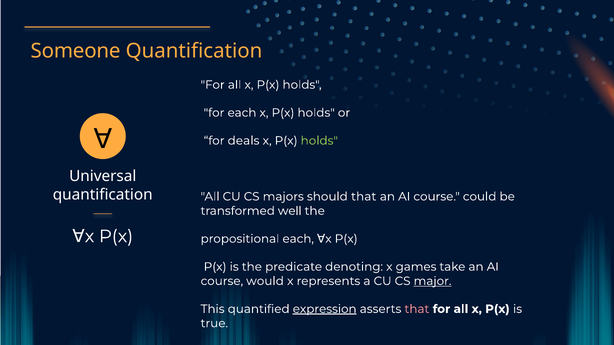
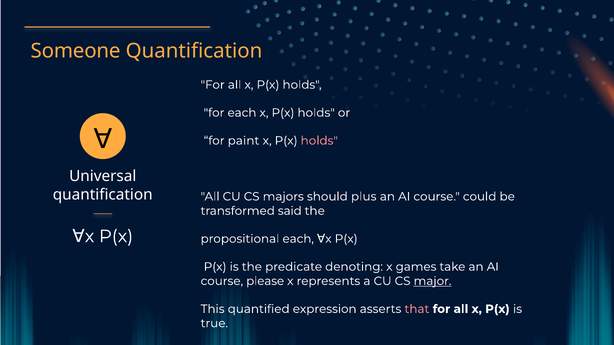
deals: deals -> paint (244, 141)
holds colour: light green -> pink (319, 141)
should that: that -> plus (364, 197)
well: well -> said (290, 211)
would: would -> please (265, 281)
expression underline: present -> none (325, 309)
